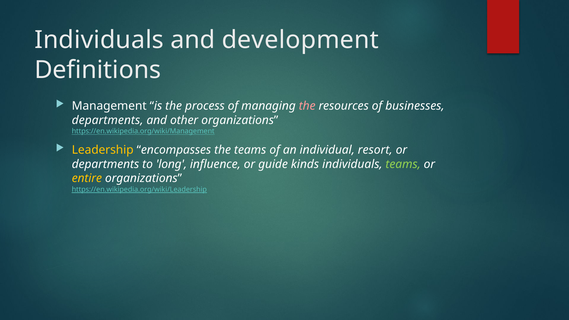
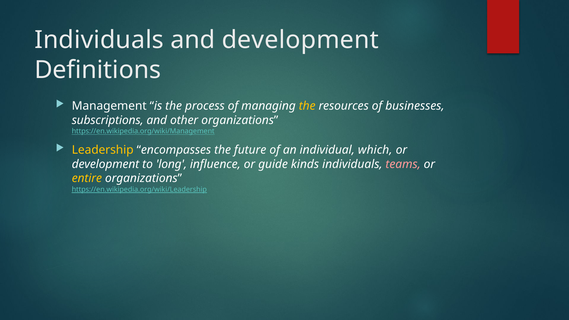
the colour: pink -> yellow (307, 106)
departments: departments -> subscriptions (108, 120)
the teams: teams -> future (250, 150)
resort: resort -> which (375, 150)
departments: departments -> development (105, 164)
teams colour: light green -> pink (403, 164)
